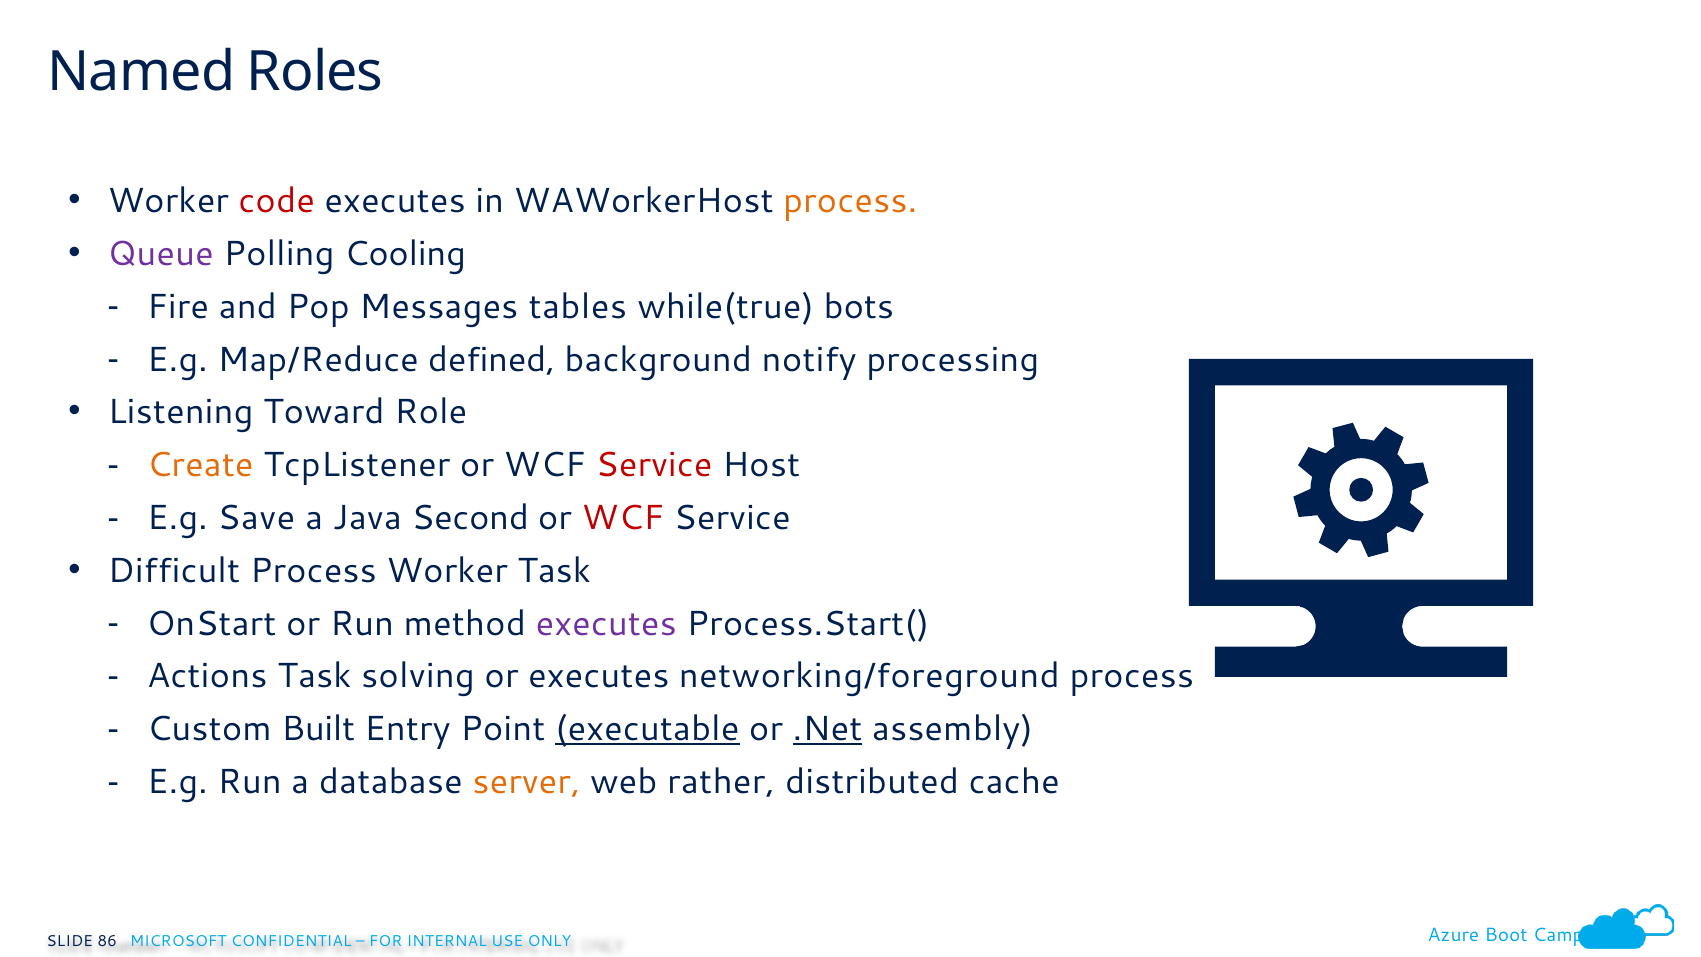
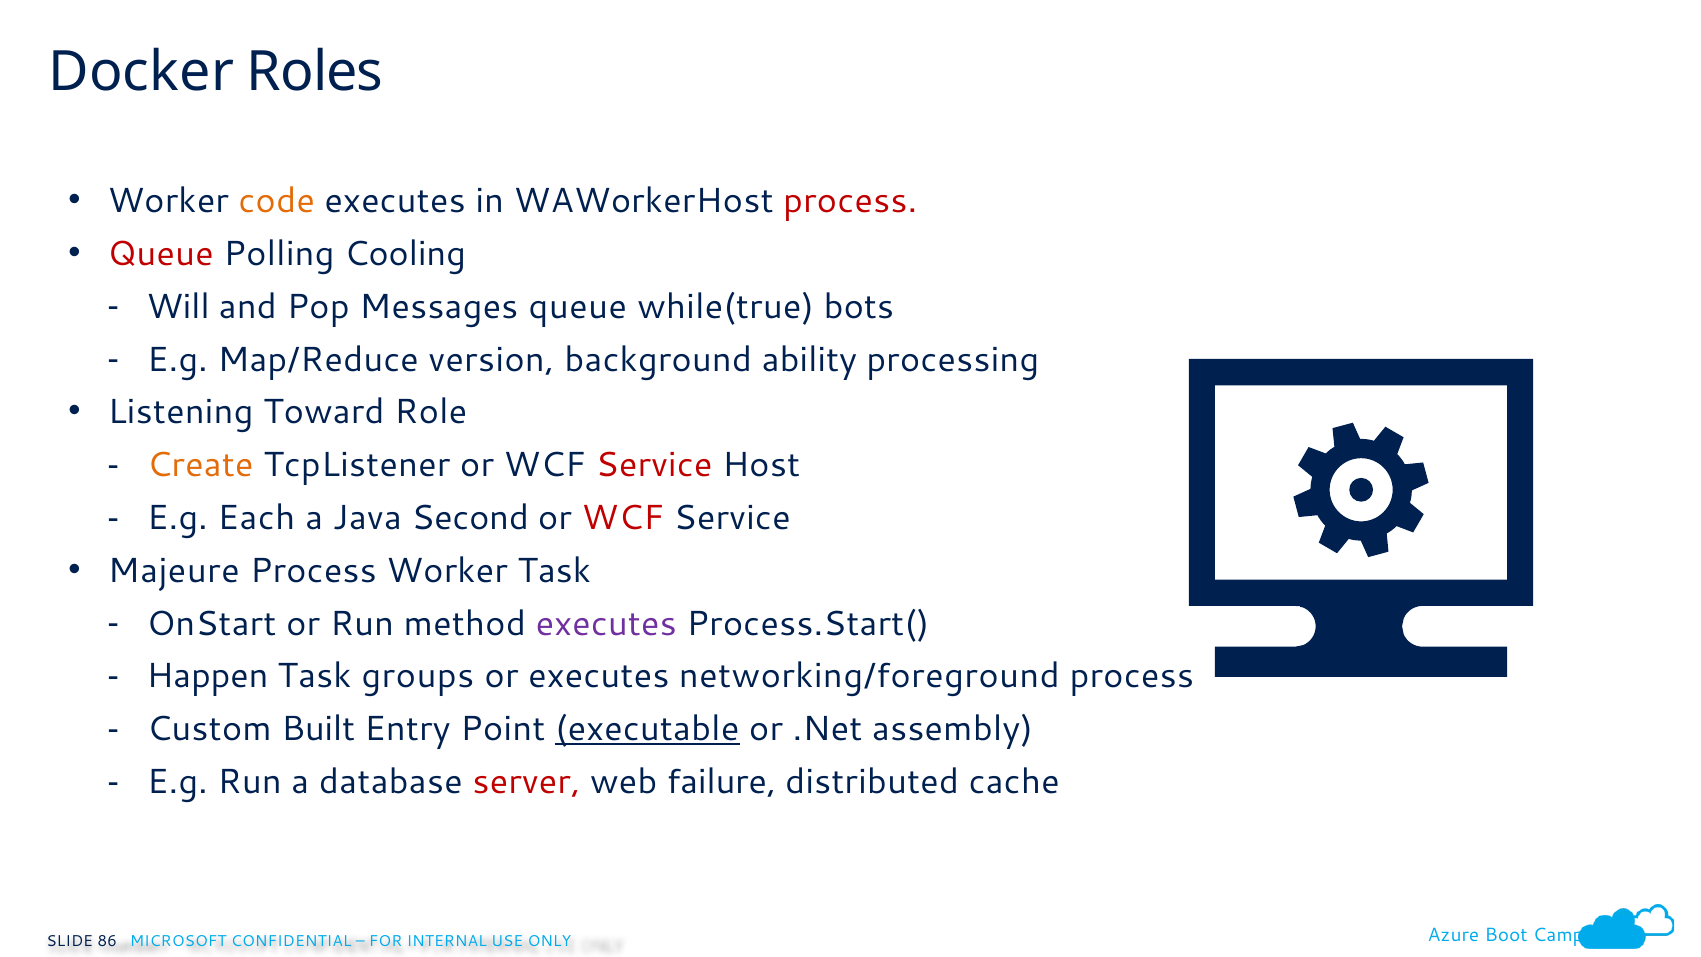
Named: Named -> Docker (141, 72)
code colour: red -> orange (277, 201)
process colour: orange -> red (850, 201)
Queue colour: purple -> red (161, 254)
Fire: Fire -> Will (178, 307)
Messages tables: tables -> queue (578, 307)
defined: defined -> version (492, 359)
notify: notify -> ability (809, 359)
Save: Save -> Each (256, 518)
Difficult: Difficult -> Majeure (174, 571)
Actions: Actions -> Happen (207, 676)
solving: solving -> groups (418, 676)
.Net underline: present -> none (828, 729)
server colour: orange -> red (527, 782)
rather: rather -> failure (722, 782)
